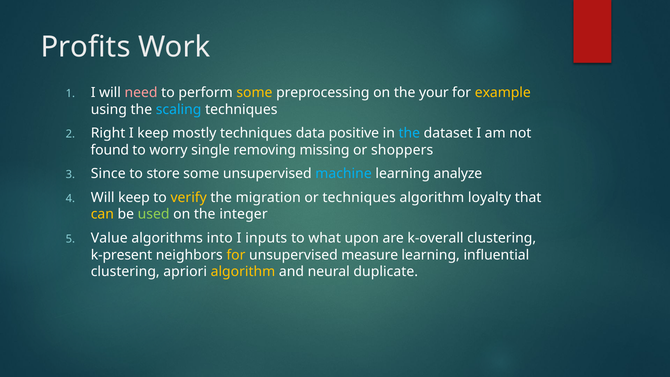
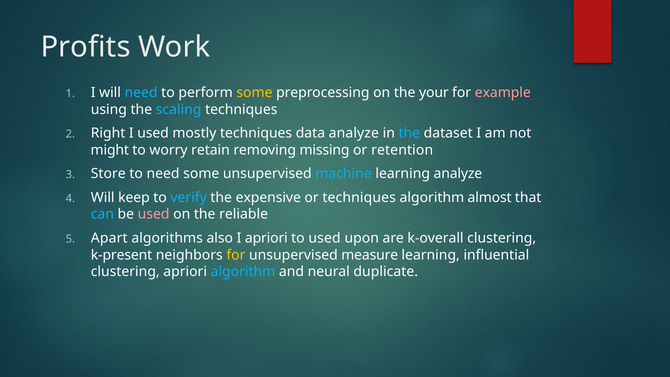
need colour: pink -> light blue (141, 93)
example colour: yellow -> pink (503, 93)
I keep: keep -> used (153, 133)
data positive: positive -> analyze (354, 133)
found: found -> might (110, 150)
single: single -> retain (210, 150)
shoppers: shoppers -> retention (402, 150)
Since: Since -> Store (108, 174)
to store: store -> need (163, 174)
verify colour: yellow -> light blue (189, 198)
migration: migration -> expensive (268, 198)
loyalty: loyalty -> almost (490, 198)
can colour: yellow -> light blue (102, 214)
used colour: light green -> pink (154, 214)
integer: integer -> reliable (244, 214)
Value: Value -> Apart (109, 238)
into: into -> also (220, 238)
I inputs: inputs -> apriori (266, 238)
to what: what -> used (325, 238)
algorithm colour: yellow -> light blue (243, 272)
